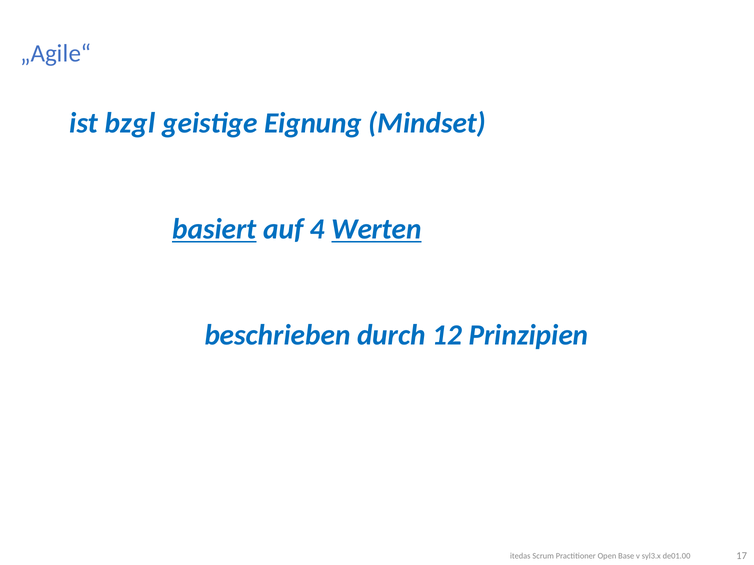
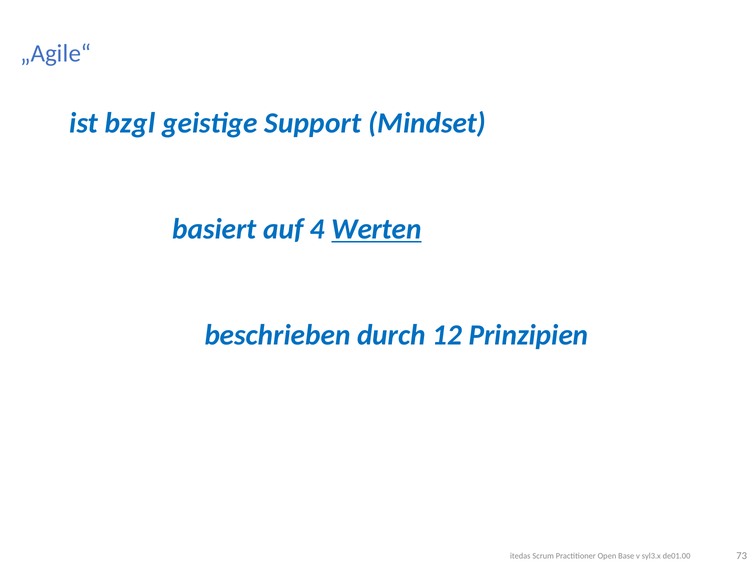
Eignung: Eignung -> Support (313, 123)
basiert underline: present -> none (214, 229)
17: 17 -> 73 (742, 556)
